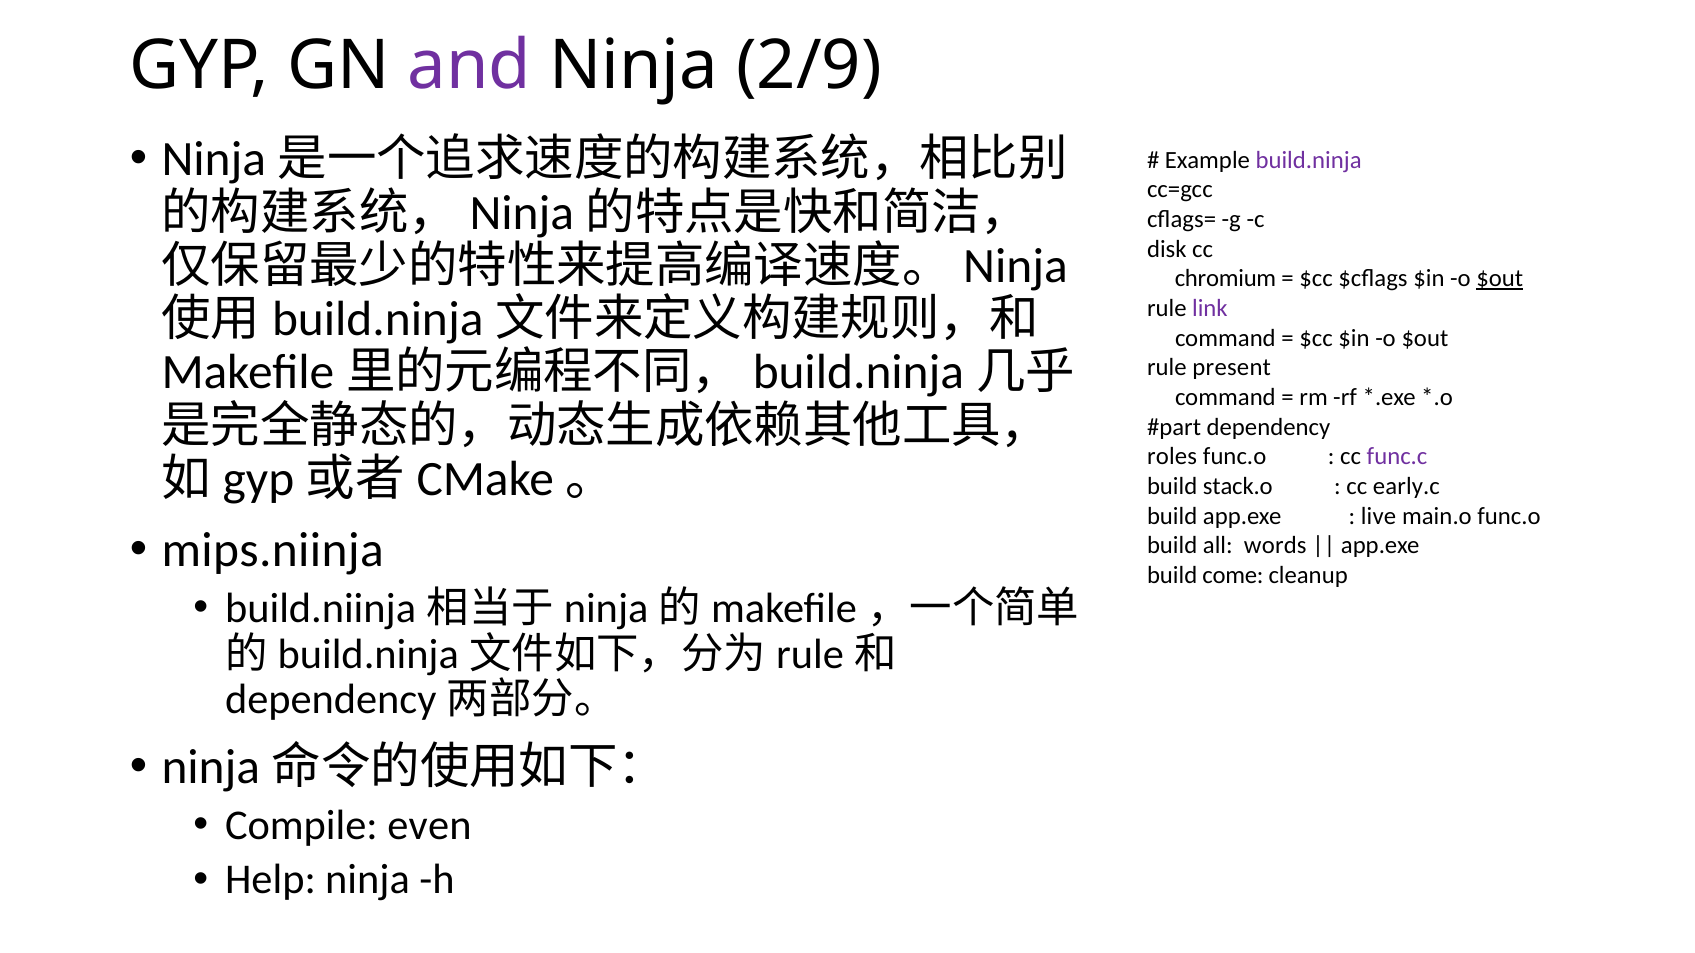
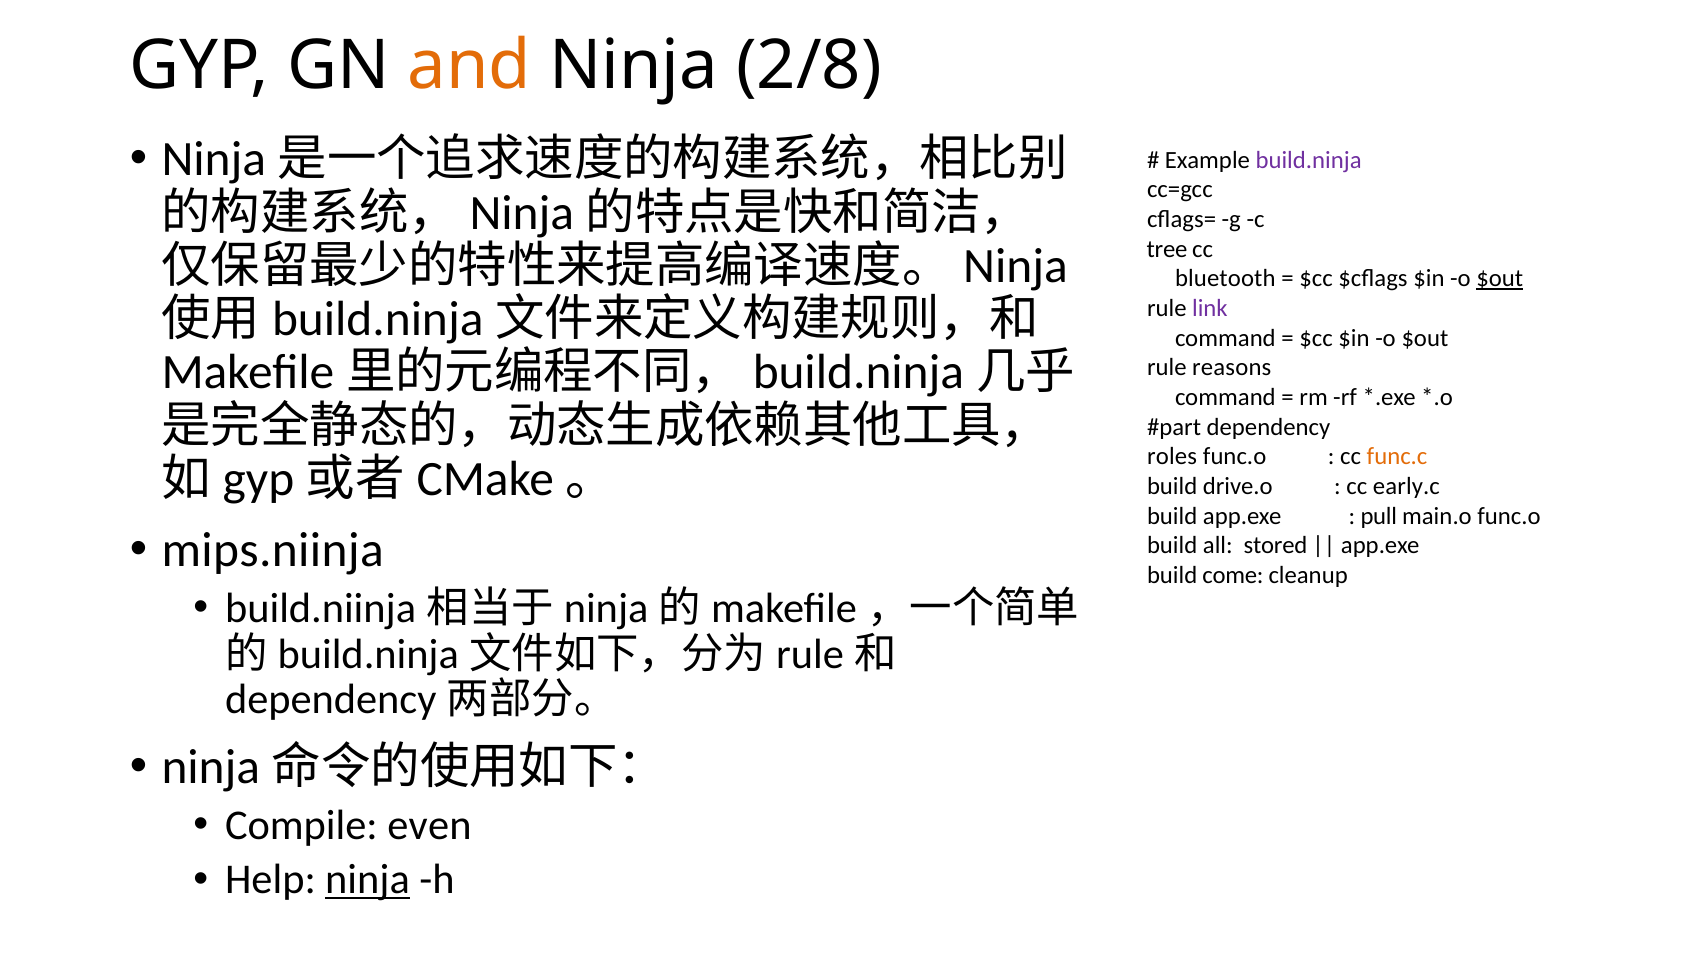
and colour: purple -> orange (469, 66)
2/9: 2/9 -> 2/8 (809, 66)
disk: disk -> tree (1167, 249)
chromium: chromium -> bluetooth (1225, 279)
present: present -> reasons (1232, 368)
func.c colour: purple -> orange (1397, 457)
stack.o: stack.o -> drive.o (1238, 486)
live: live -> pull (1379, 516)
words: words -> stored (1276, 546)
ninja underline: none -> present (368, 880)
